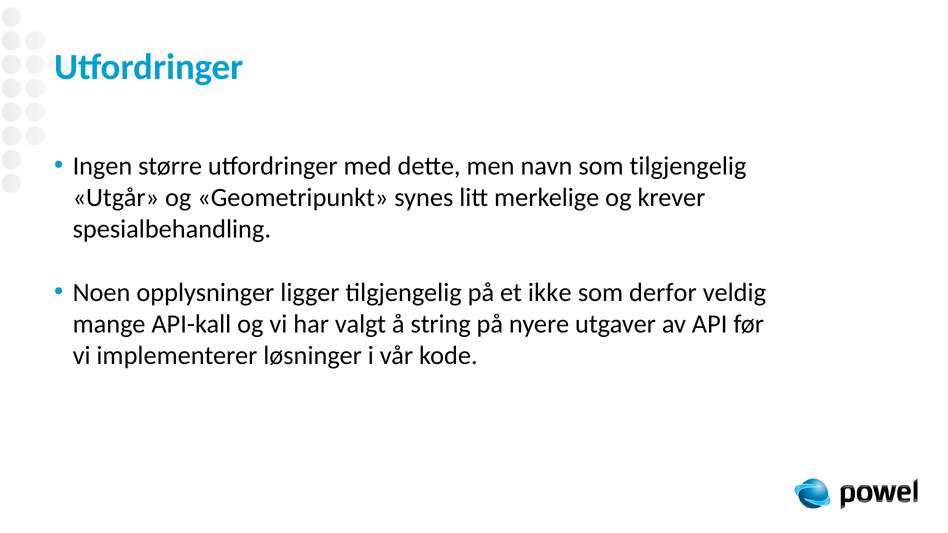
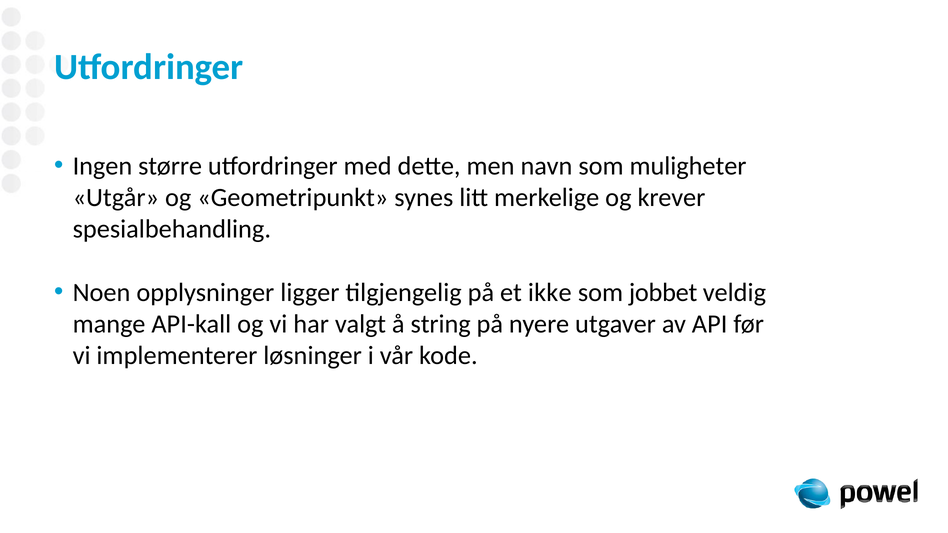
som tilgjengelig: tilgjengelig -> muligheter (688, 166)
derfor: derfor -> jobbet (663, 292)
